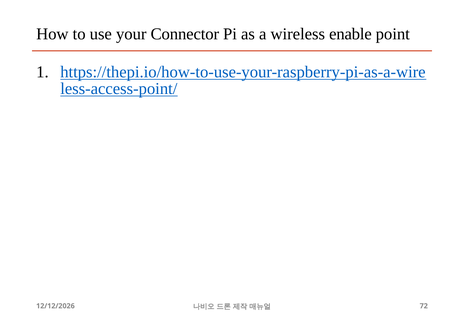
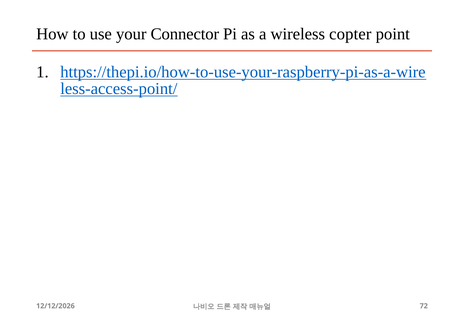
enable: enable -> copter (350, 34)
